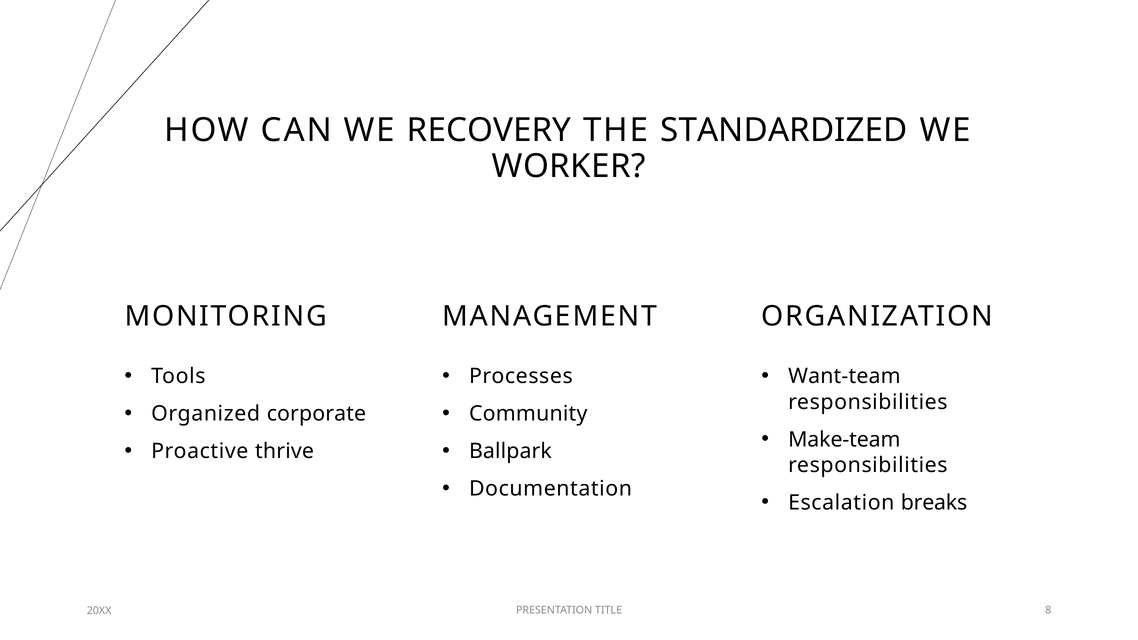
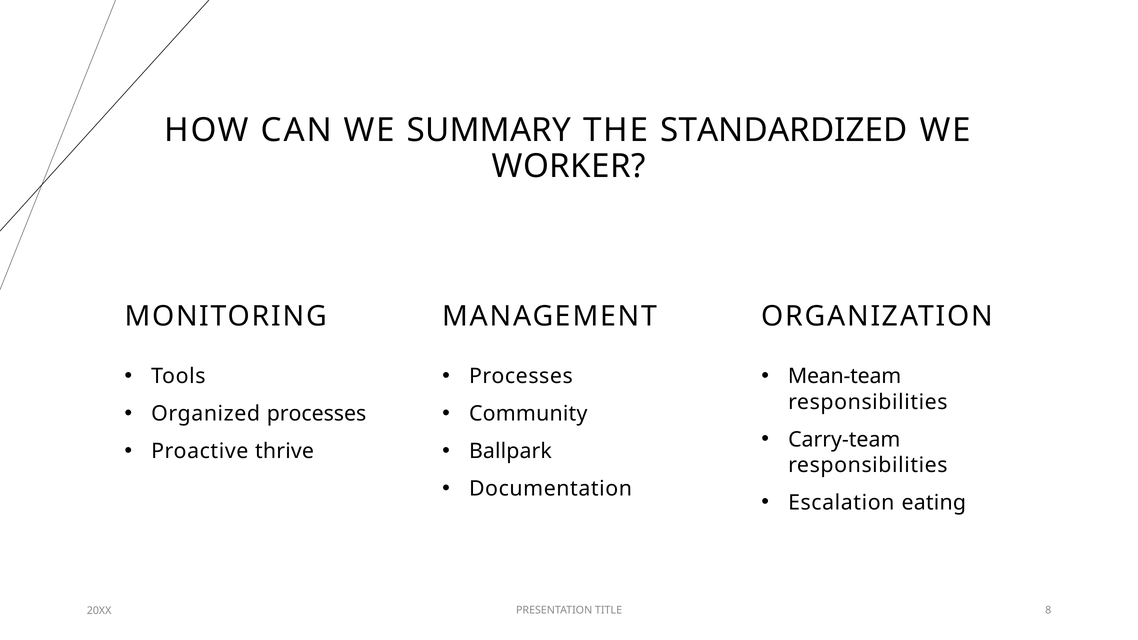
RECOVERY: RECOVERY -> SUMMARY (489, 130)
Want-team: Want-team -> Mean-team (845, 376)
Organized corporate: corporate -> processes (317, 414)
Make-team: Make-team -> Carry-team (844, 440)
breaks: breaks -> eating (934, 503)
